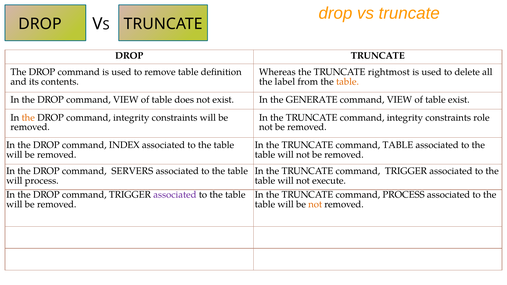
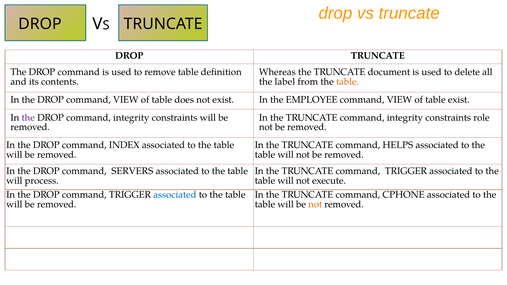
rightmost: rightmost -> document (389, 72)
GENERATE: GENERATE -> EMPLOYEE (312, 100)
the colour: orange -> purple (28, 118)
command TABLE: TABLE -> HELPS (398, 145)
associated colour: purple -> blue (175, 195)
command PROCESS: PROCESS -> CPHONE (404, 195)
